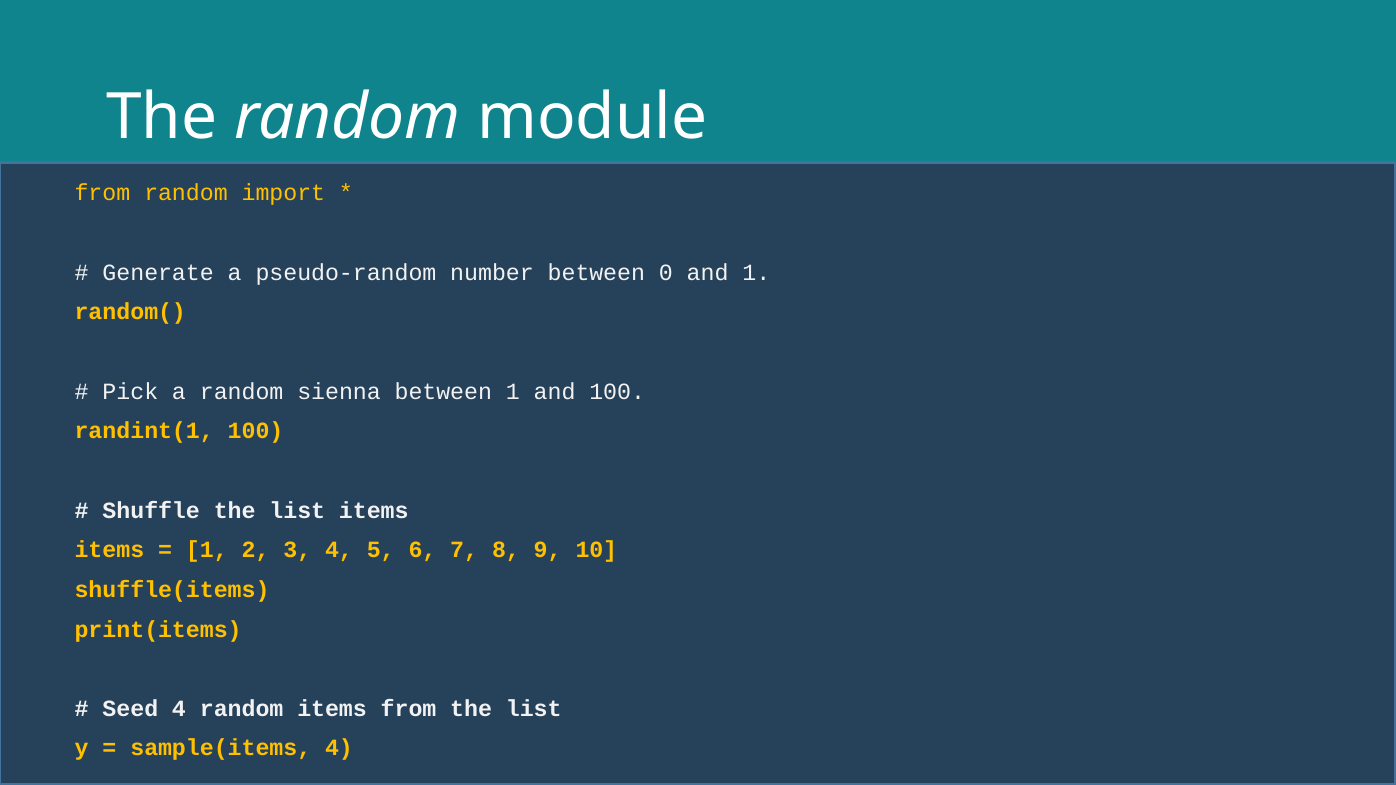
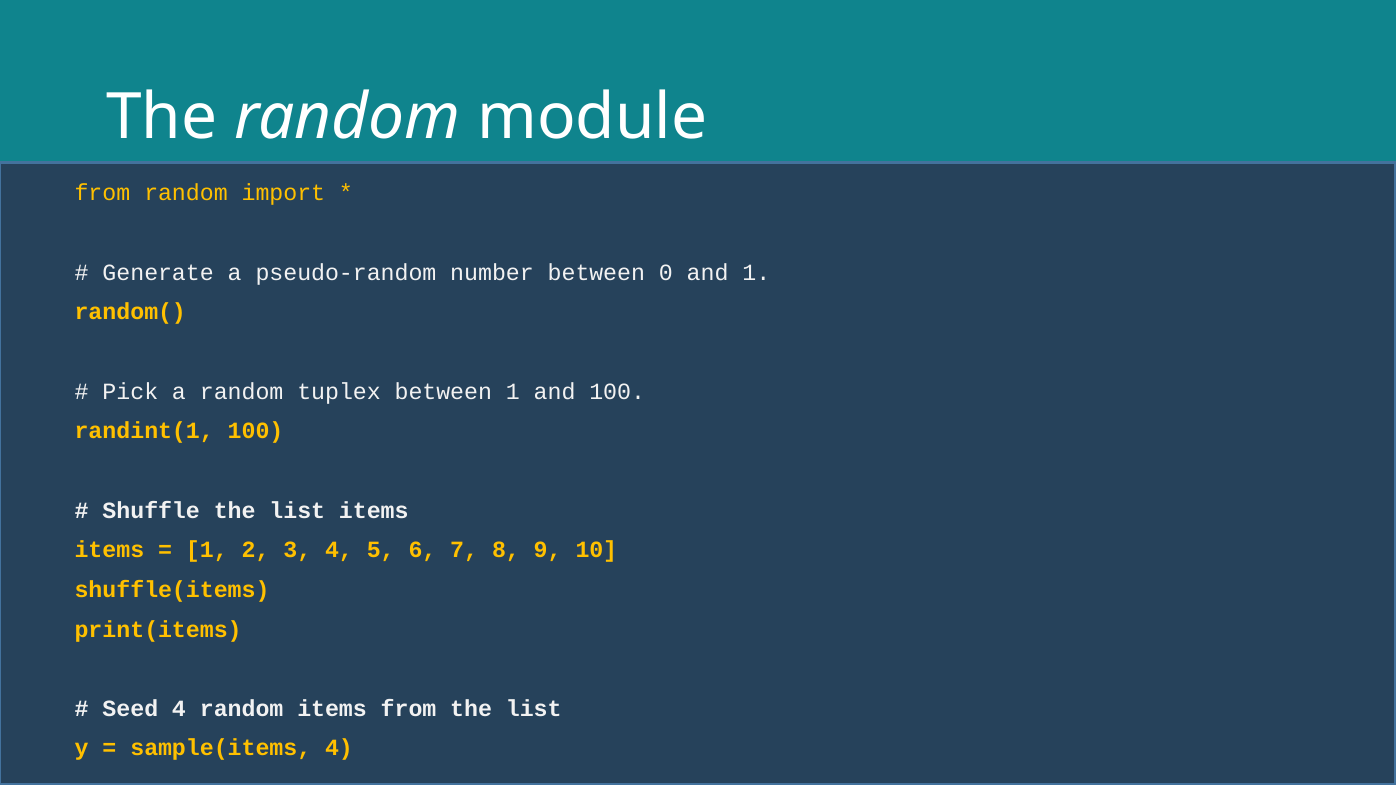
sienna: sienna -> tuplex (339, 392)
